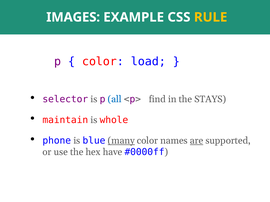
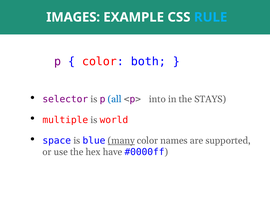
RULE colour: yellow -> light blue (211, 17)
load: load -> both (148, 62)
find: find -> into (157, 100)
maintain: maintain -> multiple (65, 120)
whole: whole -> world (114, 120)
phone: phone -> space (57, 141)
are underline: present -> none (197, 141)
